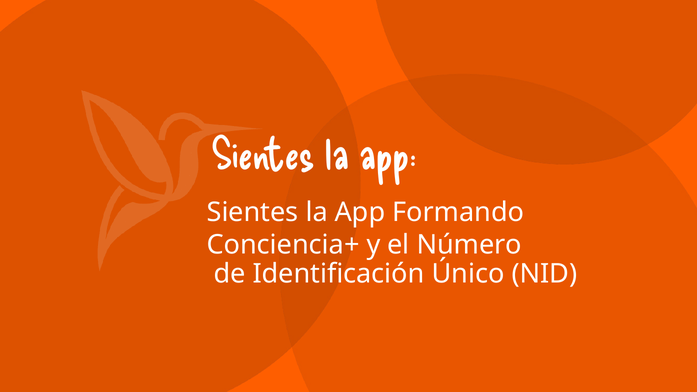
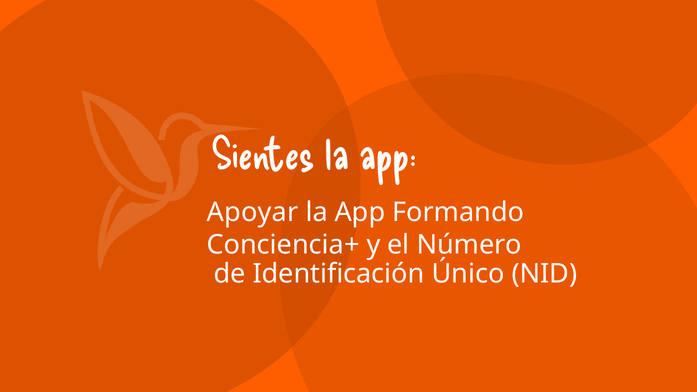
Sientes: Sientes -> Apoyar (252, 212)
